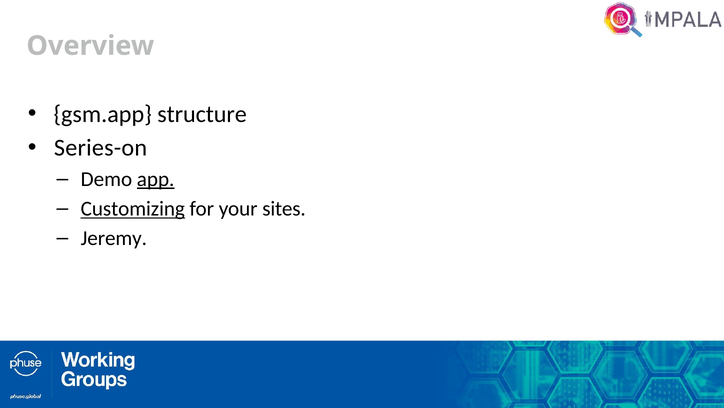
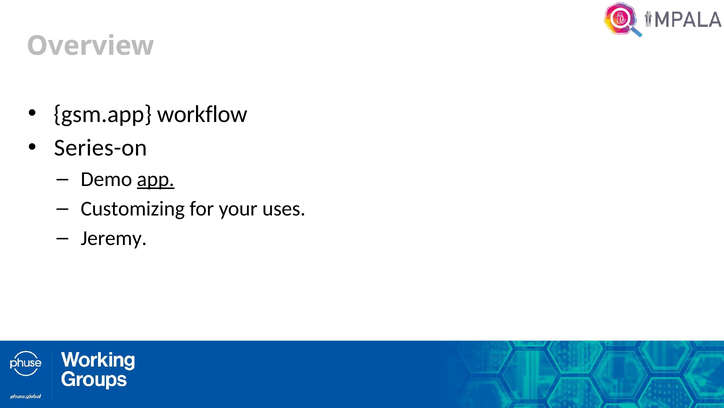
structure: structure -> workflow (202, 114)
Customizing underline: present -> none (133, 208)
sites: sites -> uses (284, 208)
